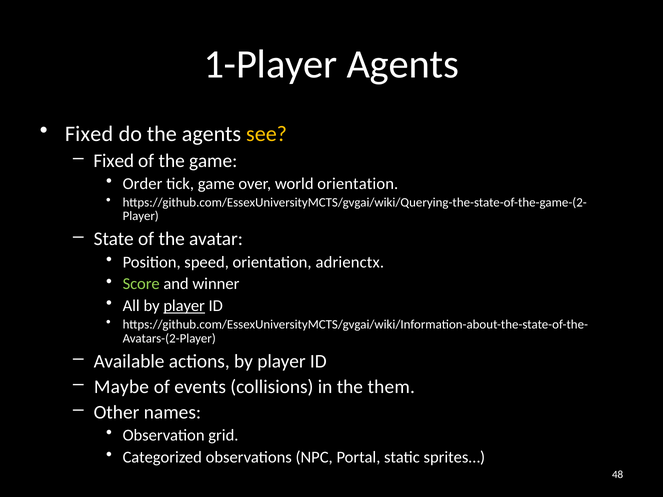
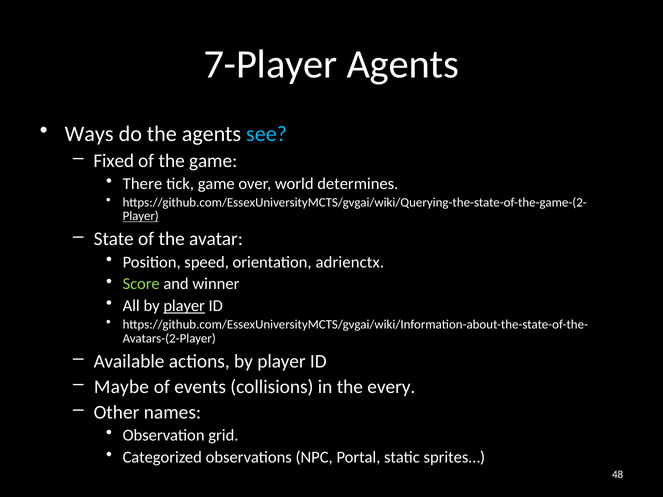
1-Player: 1-Player -> 7-Player (271, 64)
Fixed: Fixed -> Ways (89, 134)
see colour: yellow -> light blue (267, 134)
Order: Order -> There (142, 184)
world orientation: orientation -> determines (358, 184)
Player underline: none -> present (141, 216)
them: them -> every (391, 387)
